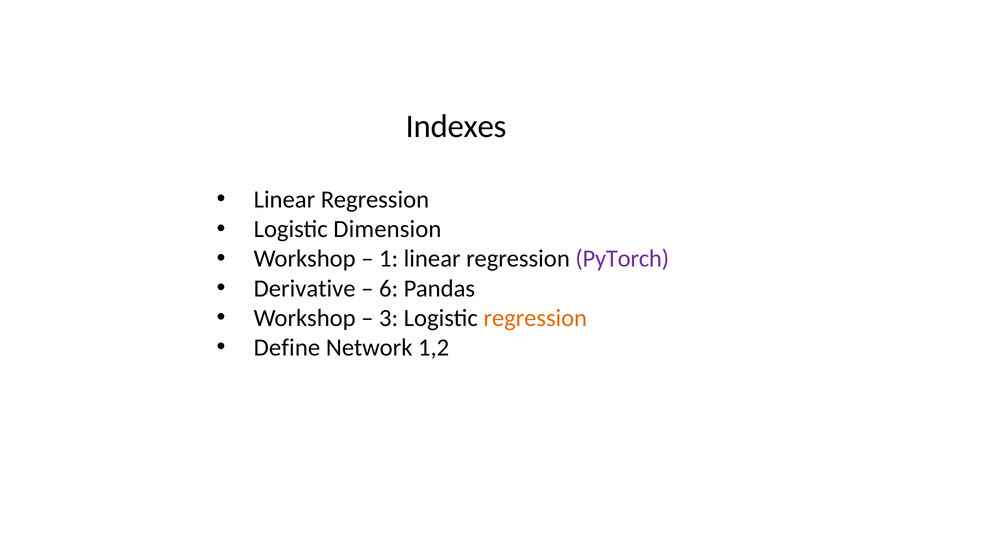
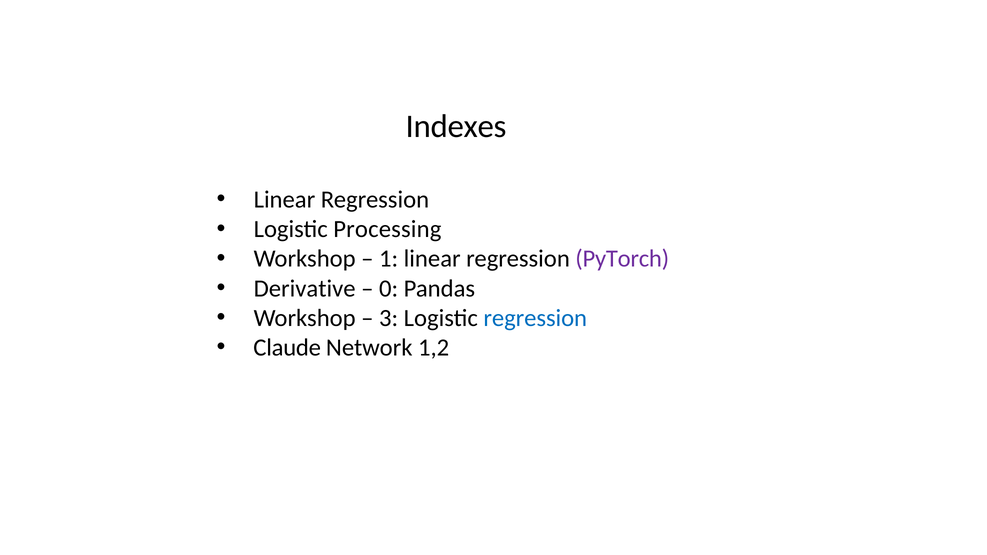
Dimension: Dimension -> Processing (387, 229)
6: 6 -> 0 (389, 289)
regression colour: orange -> blue (535, 318)
Define: Define -> Claude (287, 348)
